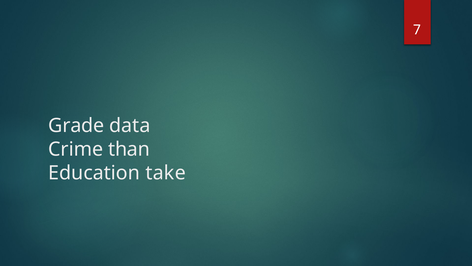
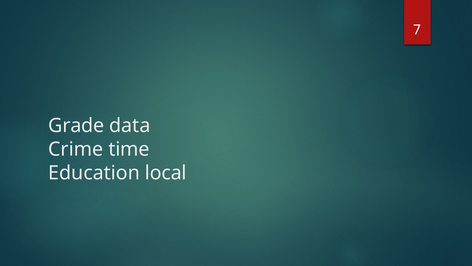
than: than -> time (129, 149)
take: take -> local (166, 173)
